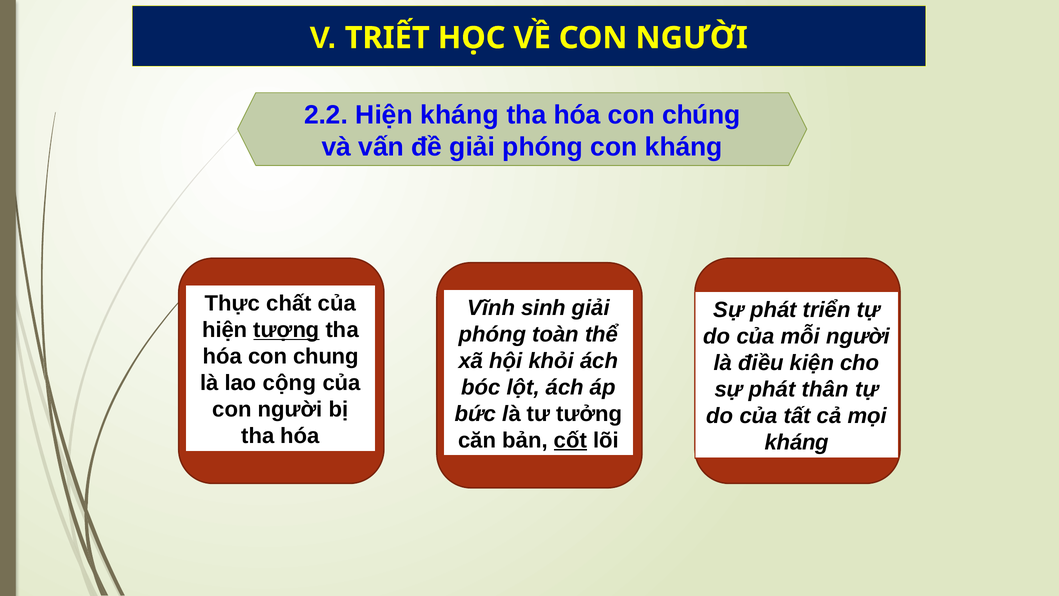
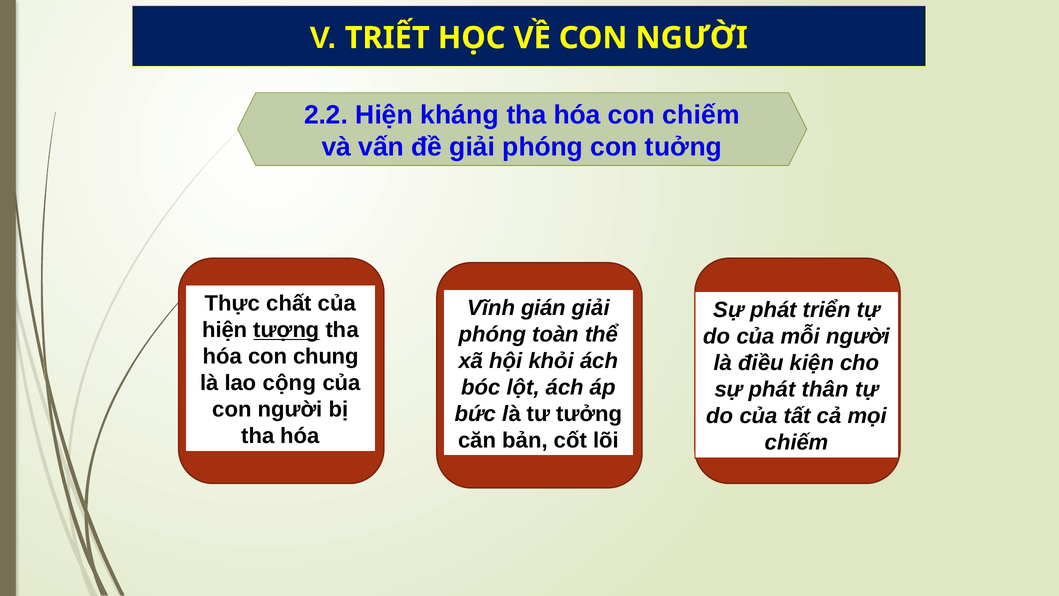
con chúng: chúng -> chiếm (701, 115)
con kháng: kháng -> tuởng (684, 147)
sinh: sinh -> gián (544, 308)
cốt underline: present -> none (570, 440)
kháng: kháng -> chiếm (797, 442)
